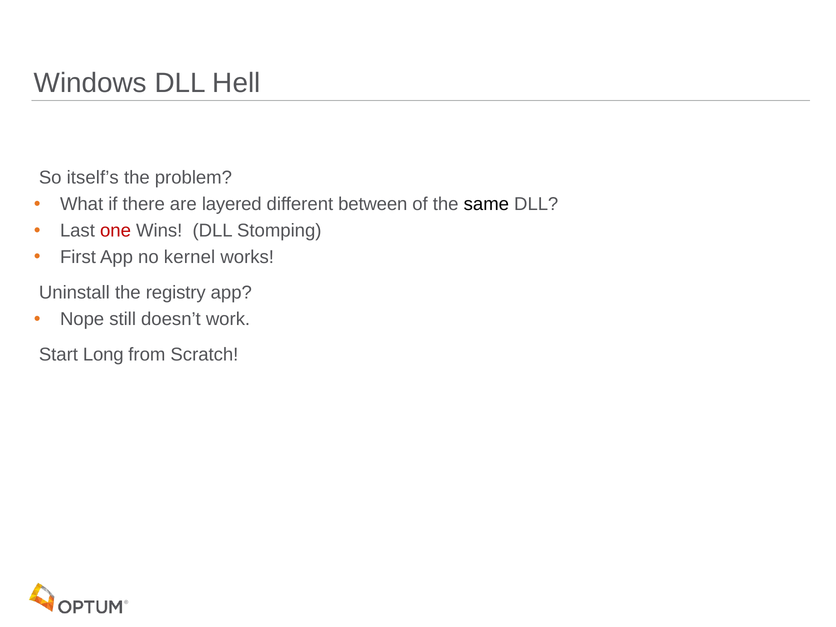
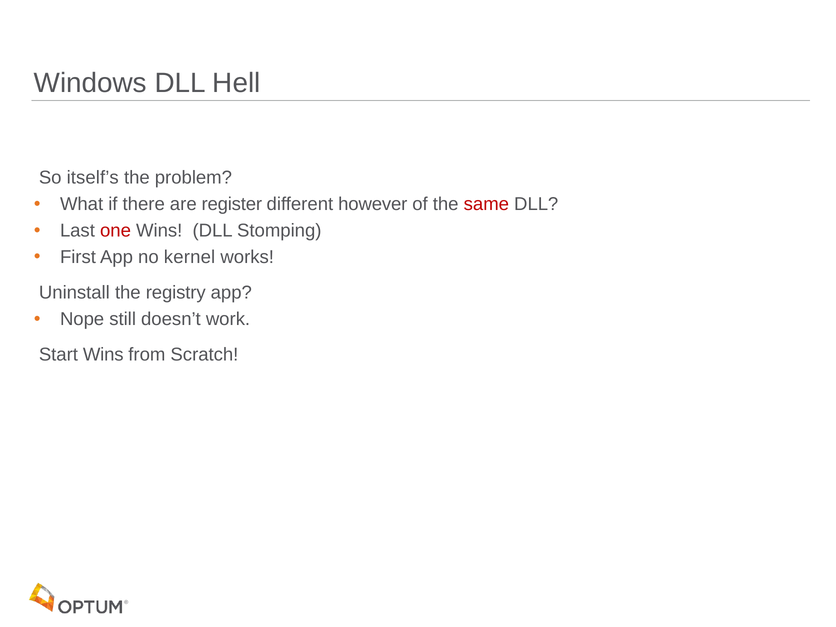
layered: layered -> register (232, 204)
between: between -> however (373, 204)
same colour: black -> red (486, 204)
Start Long: Long -> Wins (103, 355)
